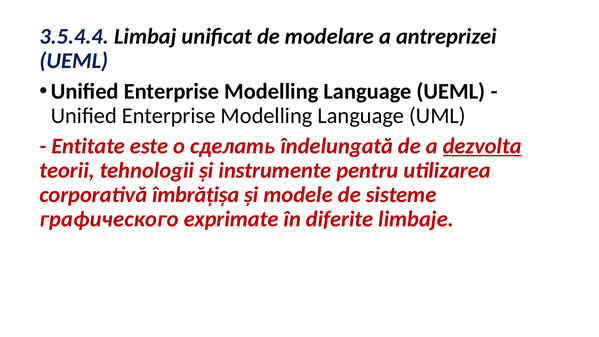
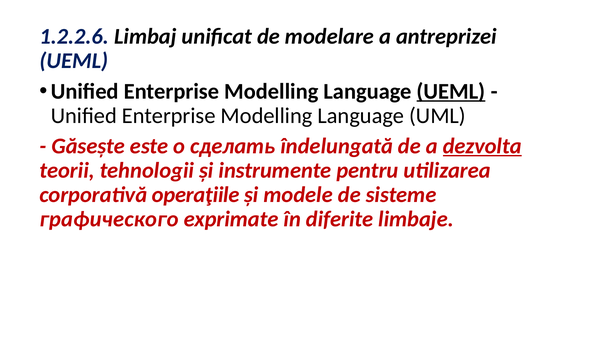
3.5.4.4: 3.5.4.4 -> 1.2.2.6 (74, 37)
UEML underline: none -> present (451, 91)
Entitate: Entitate -> Găsește (88, 146)
îmbrățișa: îmbrățișa -> operaţiile (196, 195)
